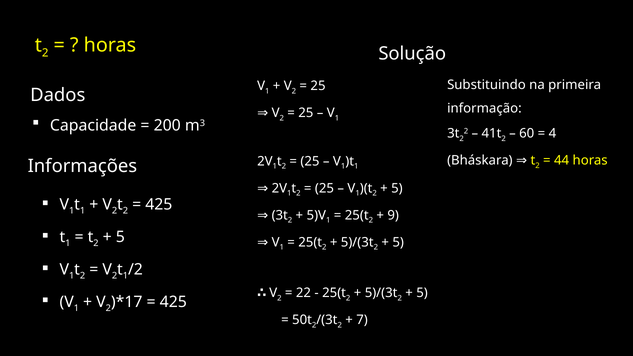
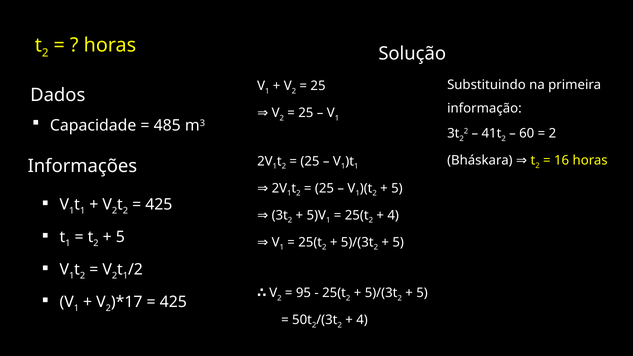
200: 200 -> 485 (167, 126)
4: 4 -> 2 (552, 133)
44: 44 -> 16 (562, 160)
9: 9 -> 4 (393, 215)
22: 22 -> 95 (303, 293)
7: 7 -> 4 (362, 320)
